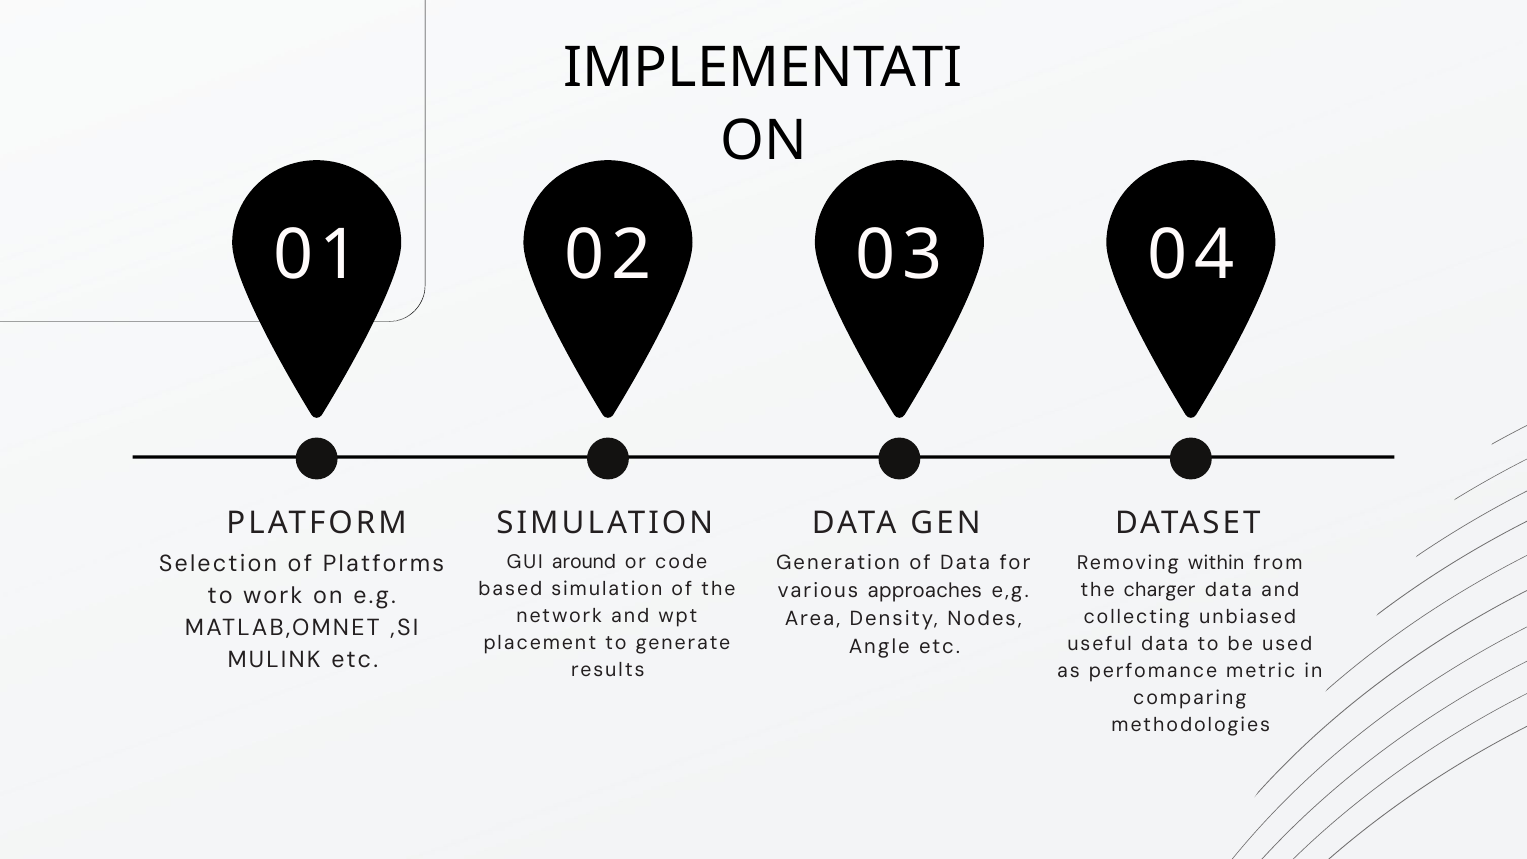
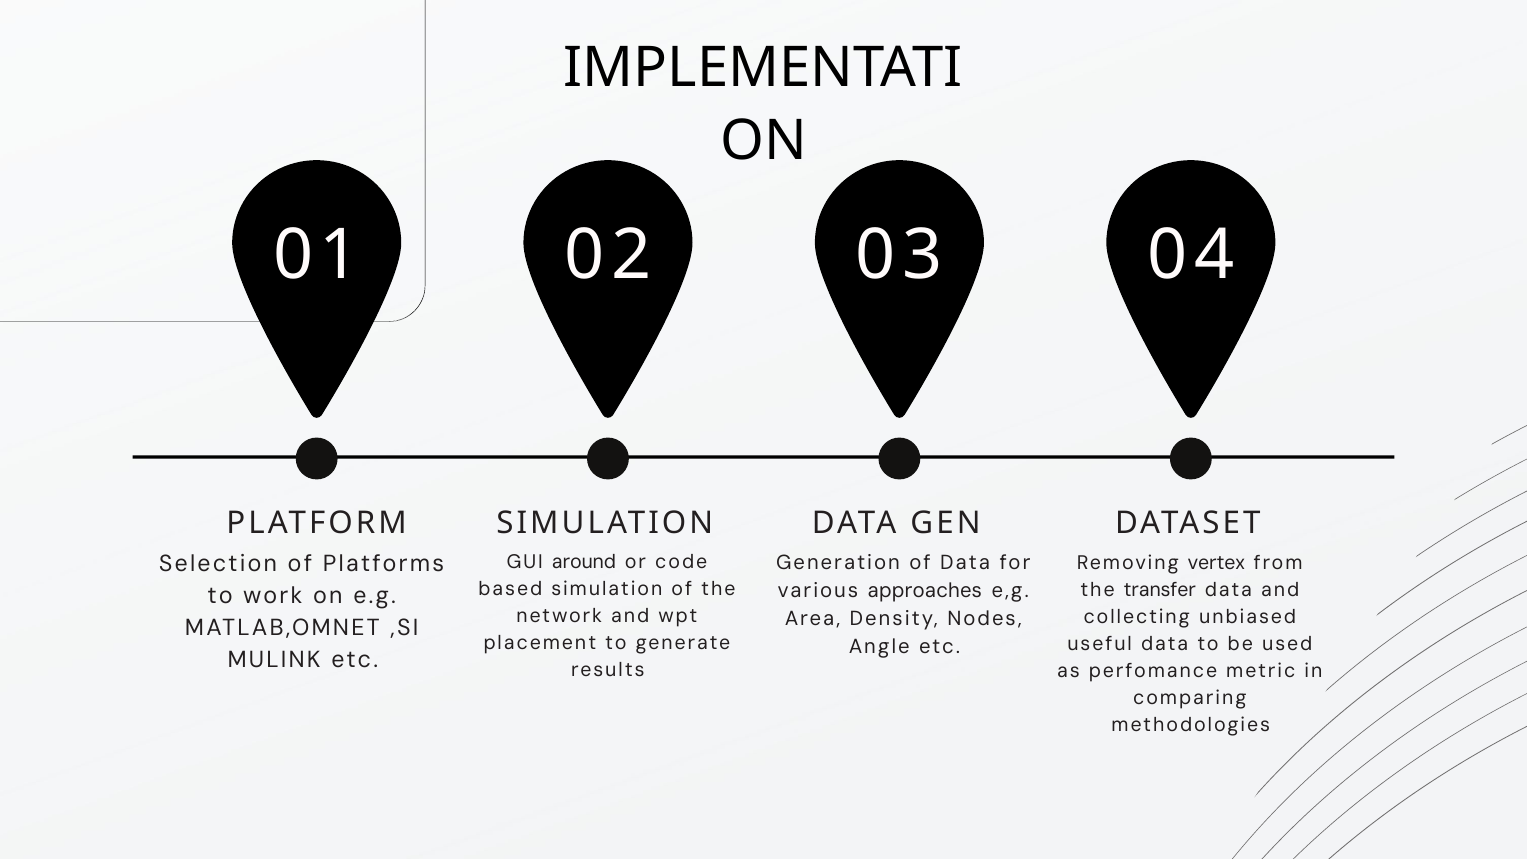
within: within -> vertex (1216, 563)
charger: charger -> transfer (1160, 590)
